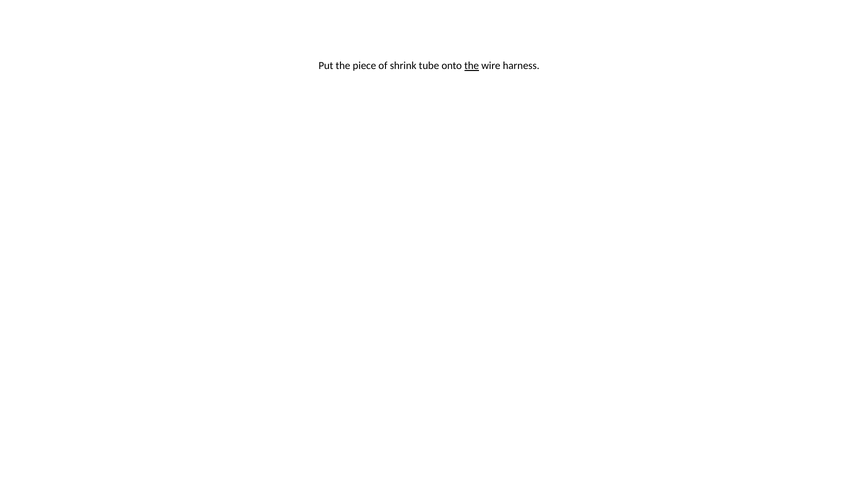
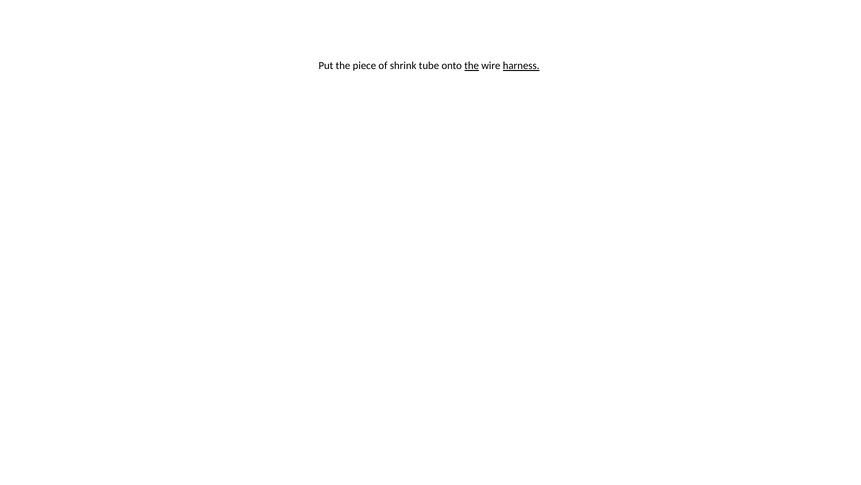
harness underline: none -> present (521, 66)
